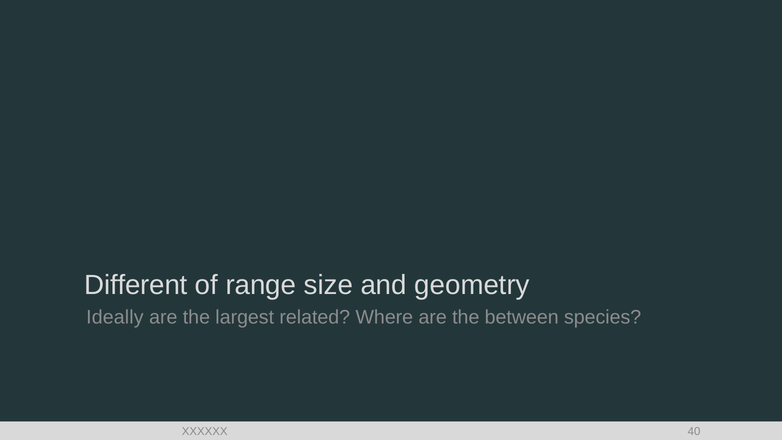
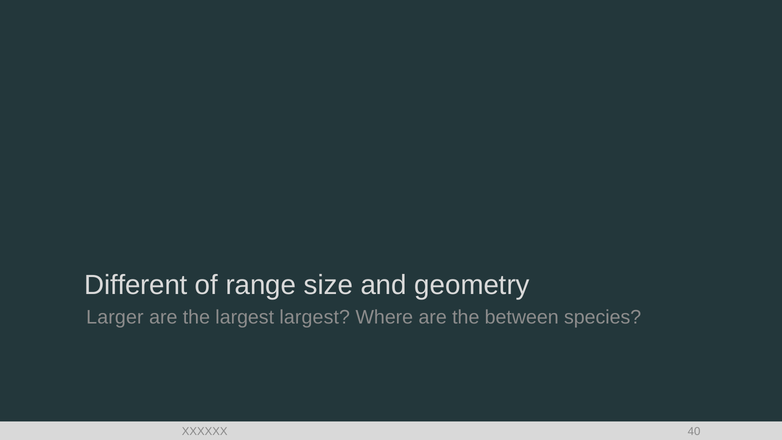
Ideally: Ideally -> Larger (115, 317)
largest related: related -> largest (315, 317)
